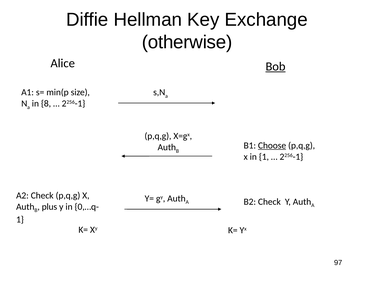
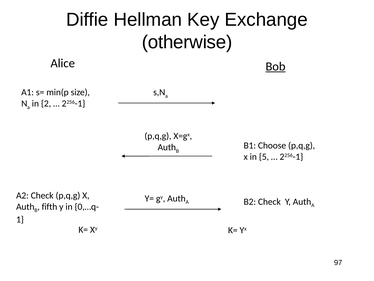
8: 8 -> 2 (46, 103)
Choose underline: present -> none (272, 145)
in 1: 1 -> 5 (264, 156)
plus: plus -> fifth (49, 206)
